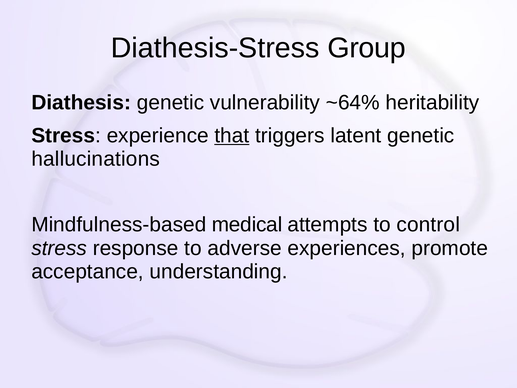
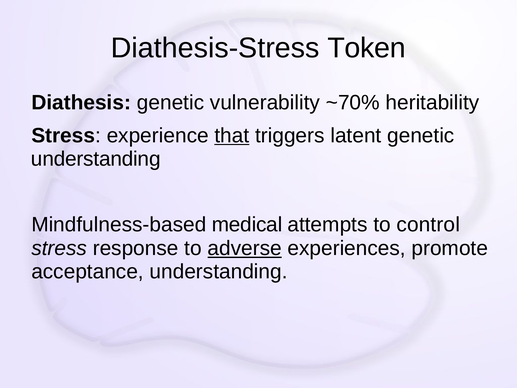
Group: Group -> Token (367, 48)
~64%: ~64% -> ~70% (353, 103)
hallucinations: hallucinations -> understanding (96, 159)
adverse underline: none -> present (245, 248)
